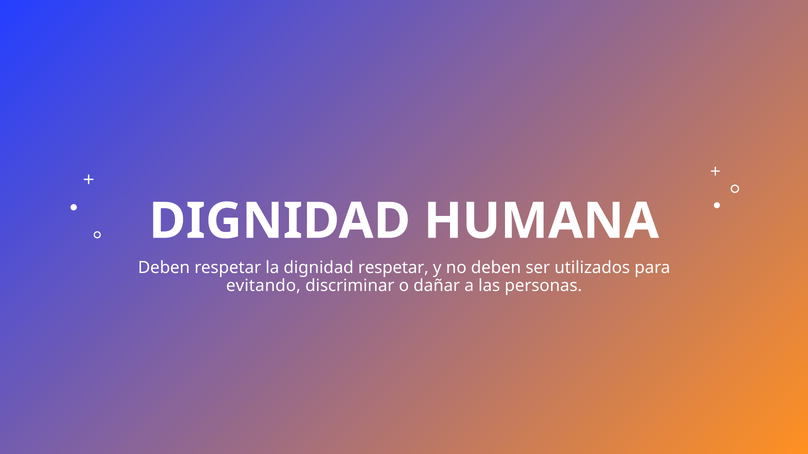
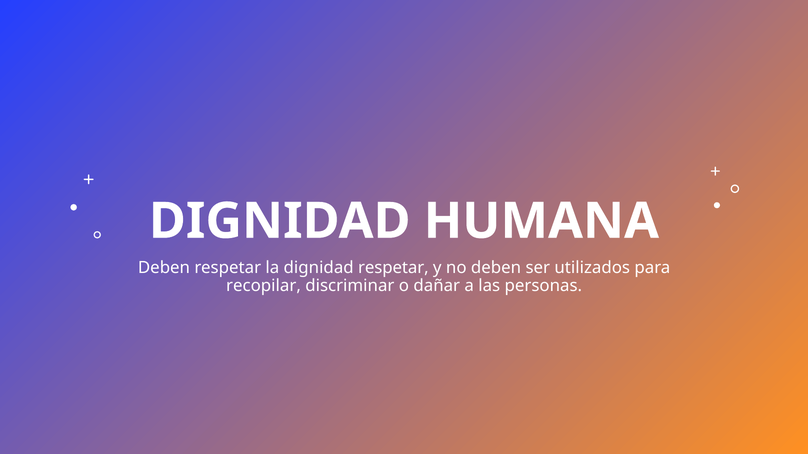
evitando: evitando -> recopilar (263, 286)
